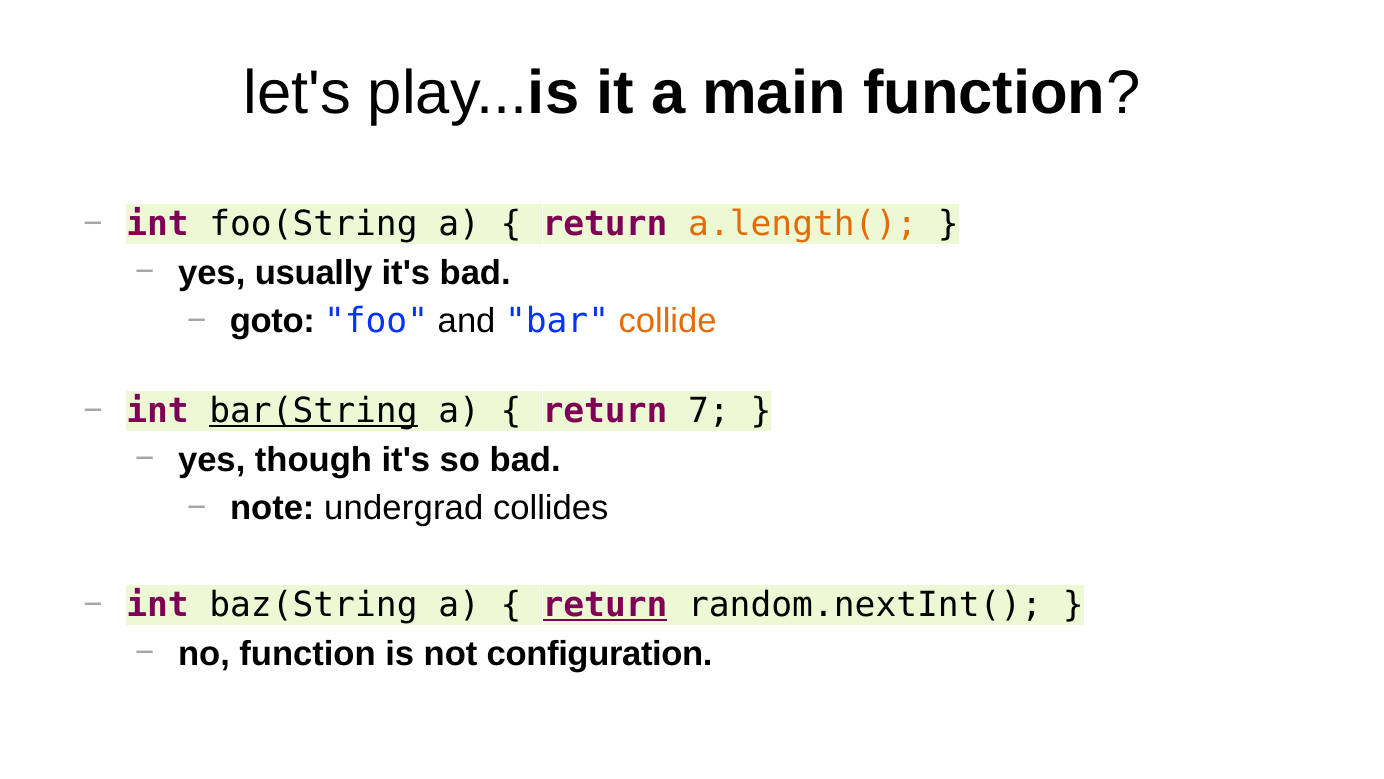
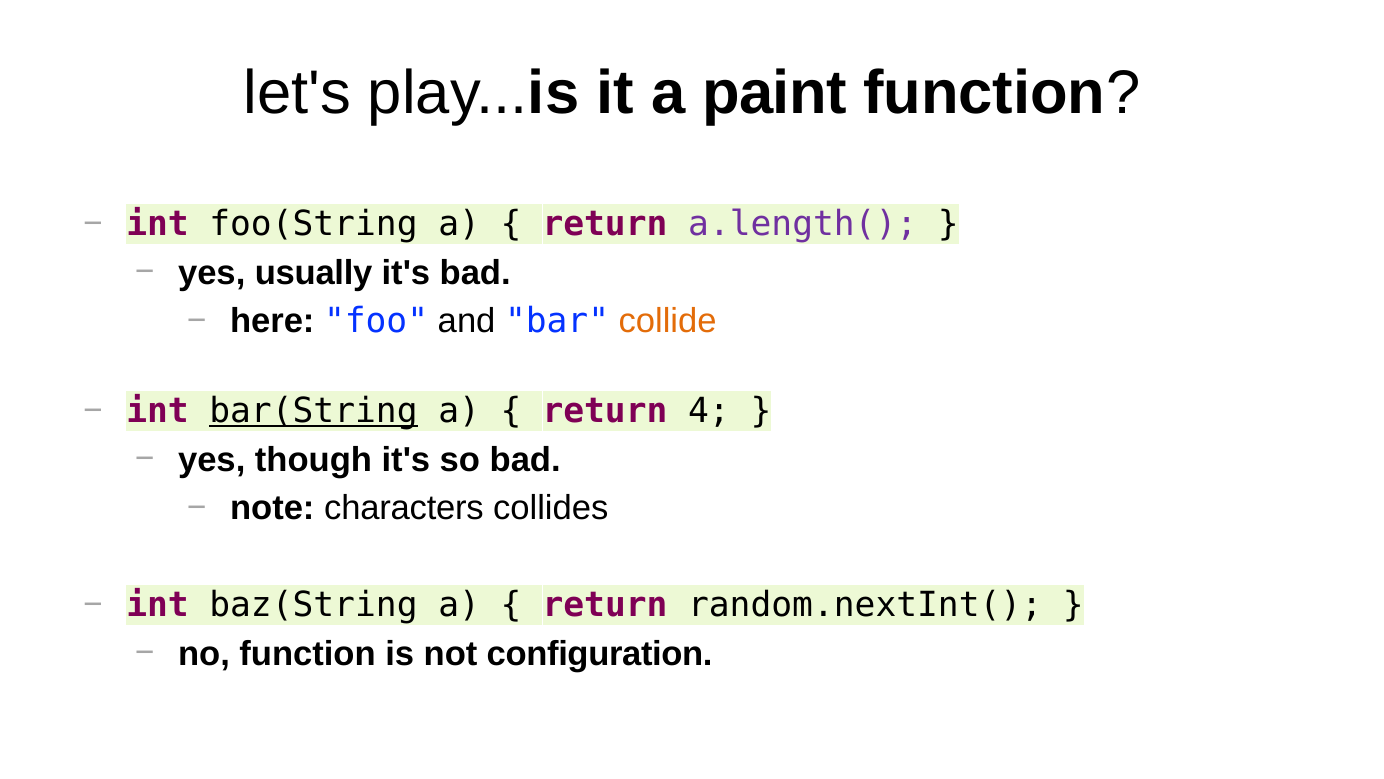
main: main -> paint (774, 93)
a.length( colour: orange -> purple (803, 224)
goto: goto -> here (272, 321)
7: 7 -> 4 (709, 411)
undergrad: undergrad -> characters (404, 508)
return underline: present -> none (605, 605)
